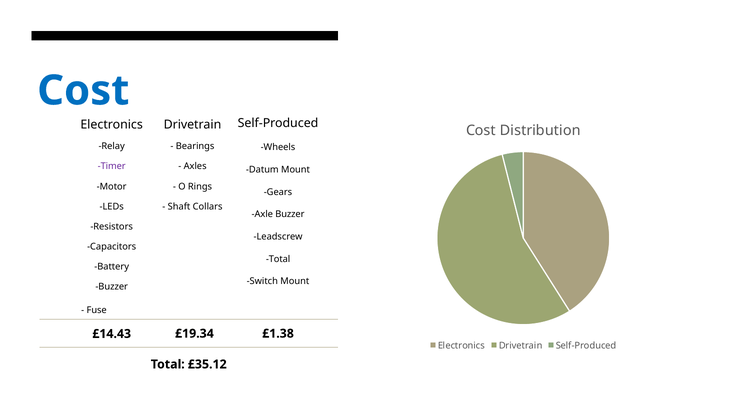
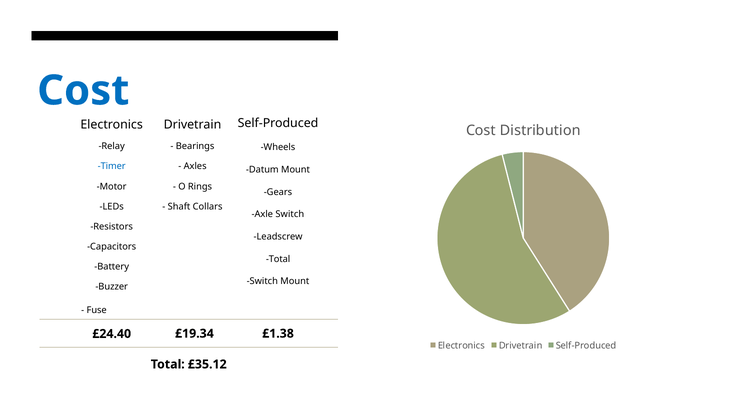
Timer colour: purple -> blue (112, 166)
Axle Buzzer: Buzzer -> Switch (290, 214)
£14.43: £14.43 -> £24.40 (112, 333)
